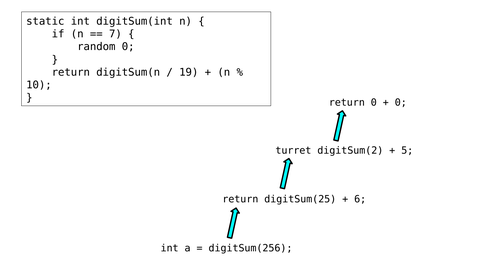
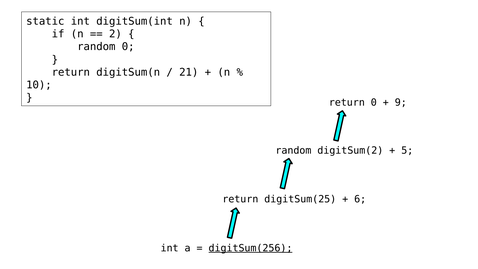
7: 7 -> 2 (115, 34)
19: 19 -> 21 (189, 72)
0: 0 -> 9 (401, 103)
turret: turret -> random (293, 150)
digitSum(256 underline: none -> present (250, 248)
